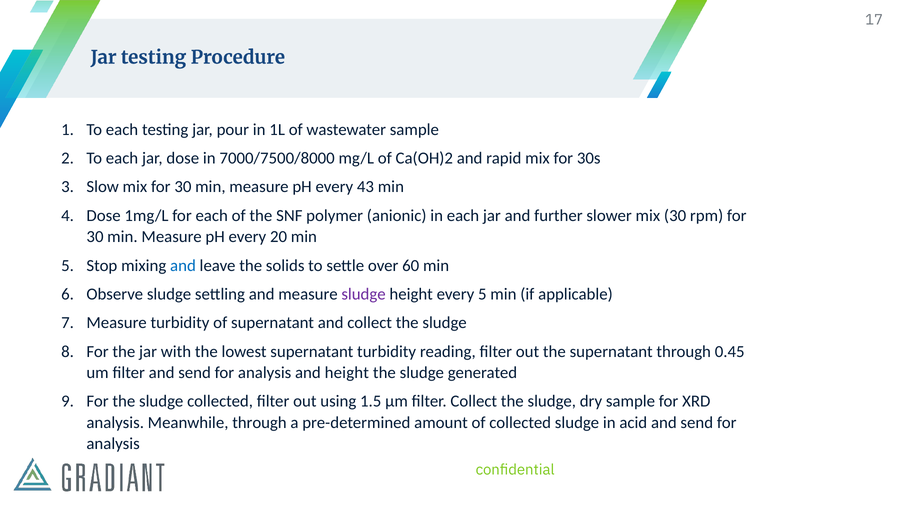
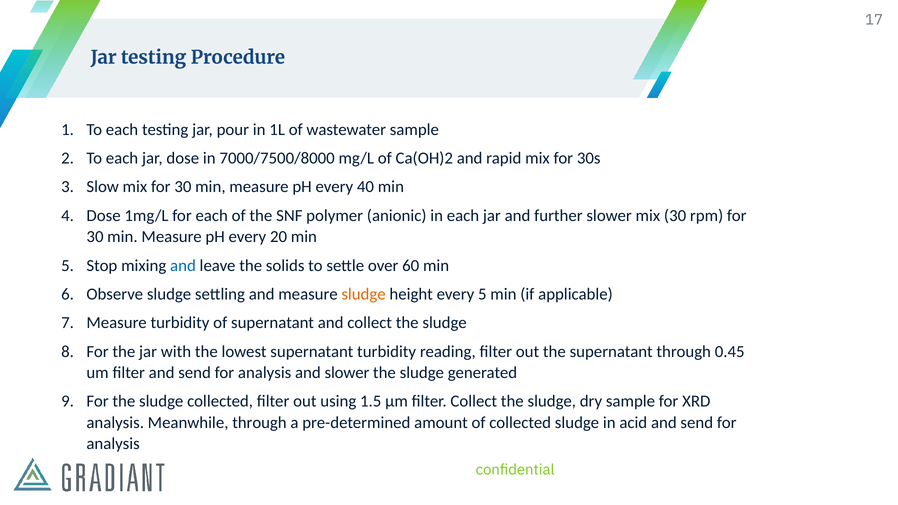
43: 43 -> 40 (365, 187)
sludge colour: purple -> orange (364, 294)
and height: height -> slower (347, 373)
